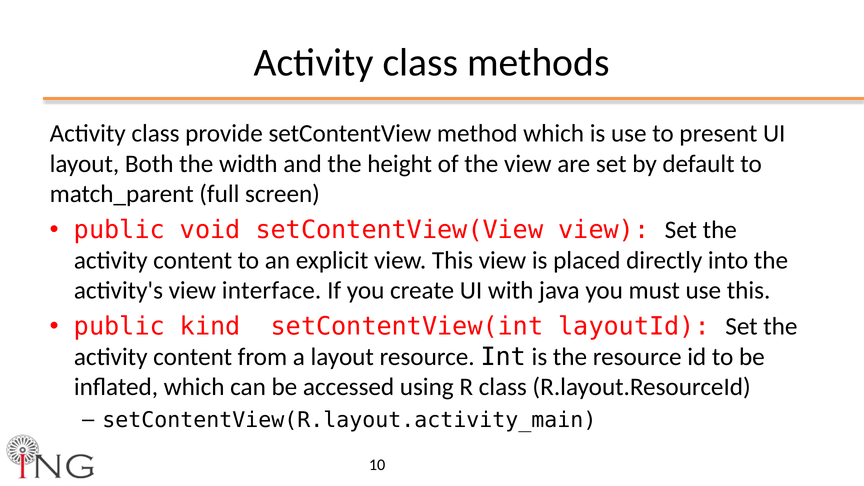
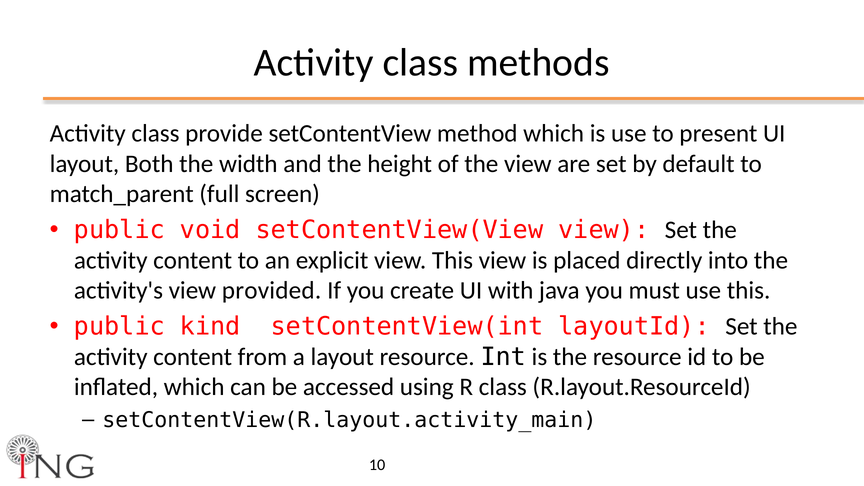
interface: interface -> provided (272, 291)
